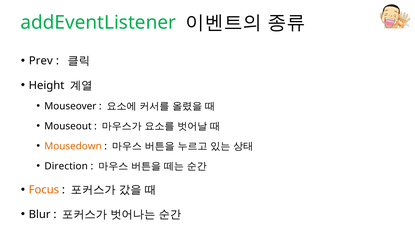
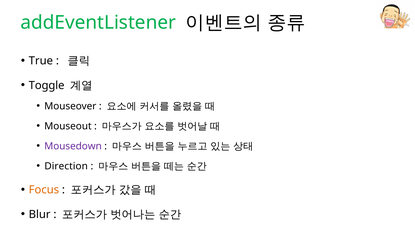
Prev: Prev -> True (41, 61)
Height: Height -> Toggle (47, 86)
Mousedown colour: orange -> purple (73, 146)
